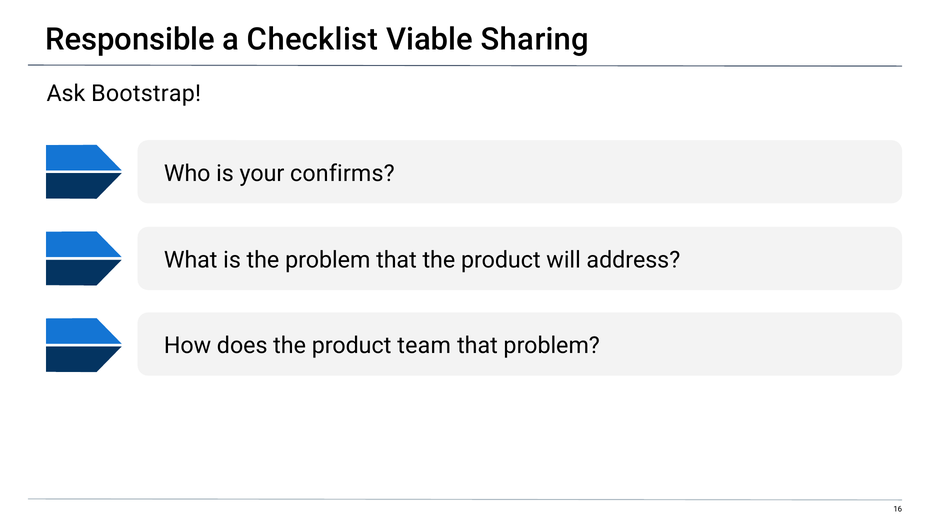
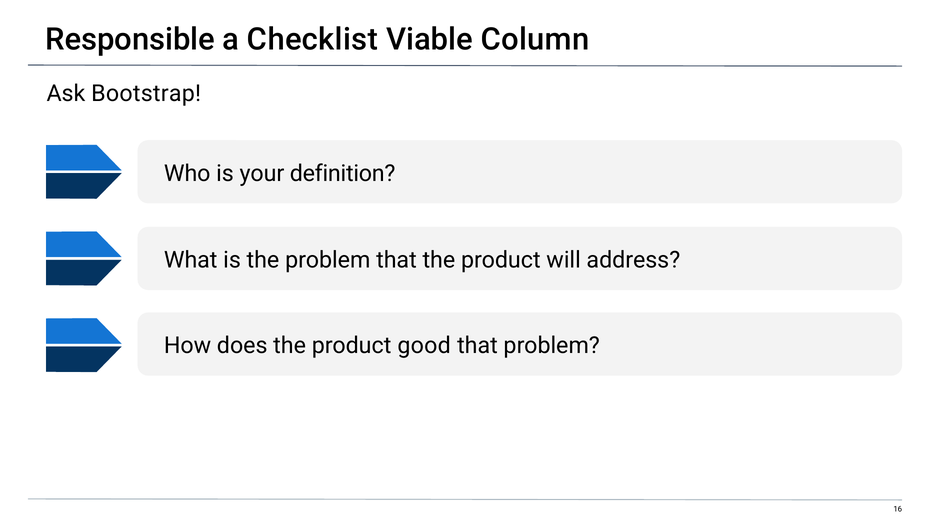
Sharing: Sharing -> Column (535, 39)
confirms: confirms -> definition (343, 173)
team: team -> good (424, 346)
